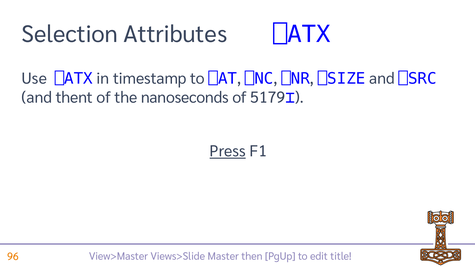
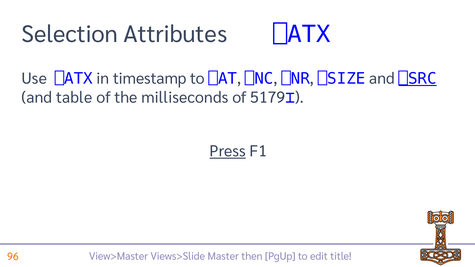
⎕SRC underline: none -> present (418, 79)
thent: thent -> table (74, 98)
nanoseconds: nanoseconds -> milliseconds (185, 98)
